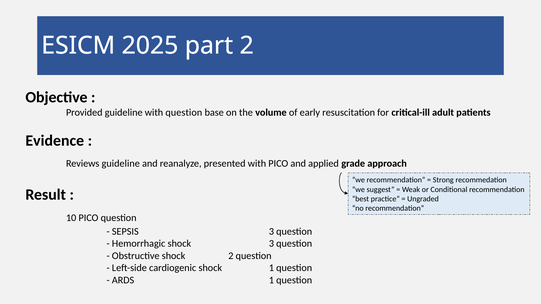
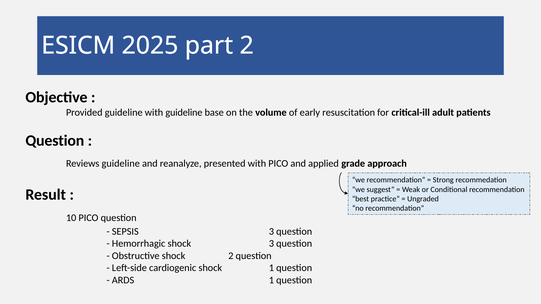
with question: question -> guideline (184, 113)
Evidence: Evidence -> Question (55, 141)
